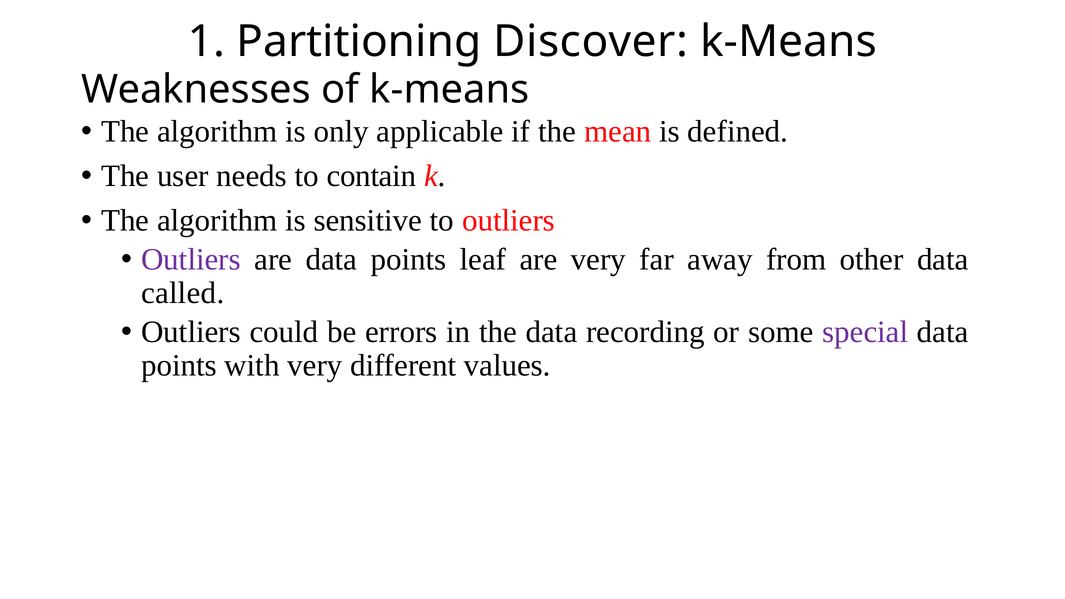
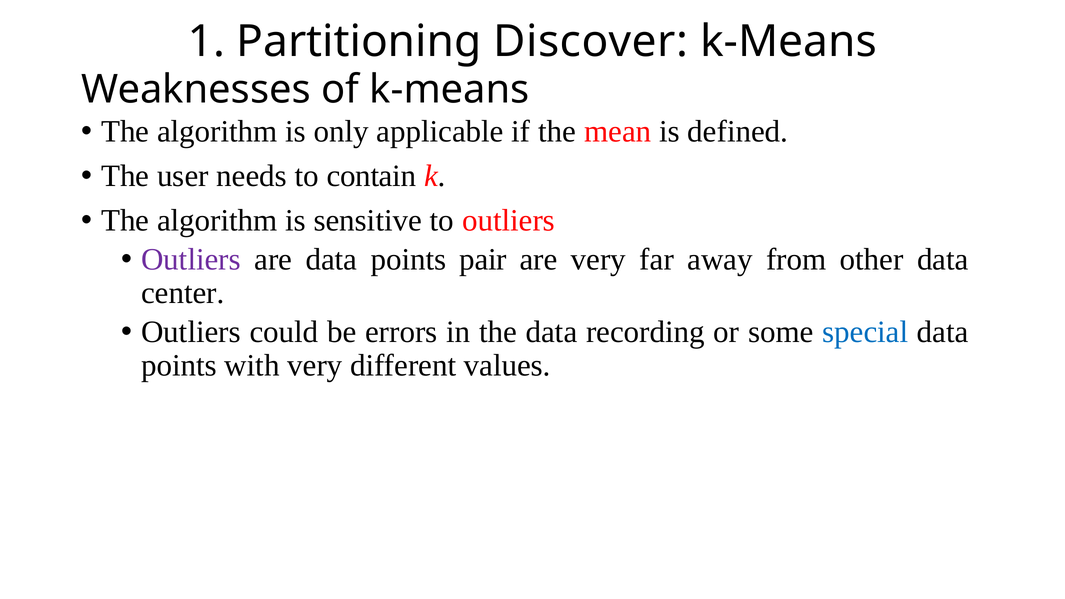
leaf: leaf -> pair (483, 260)
called: called -> center (183, 293)
special colour: purple -> blue (865, 332)
